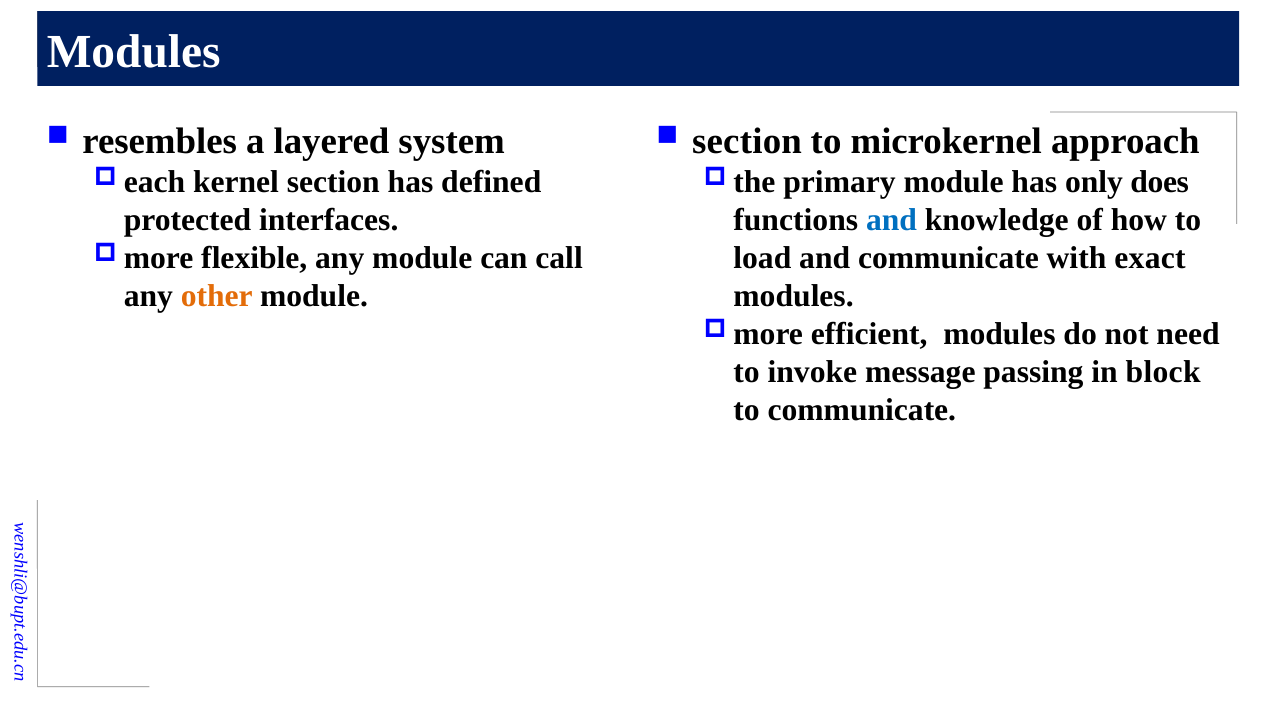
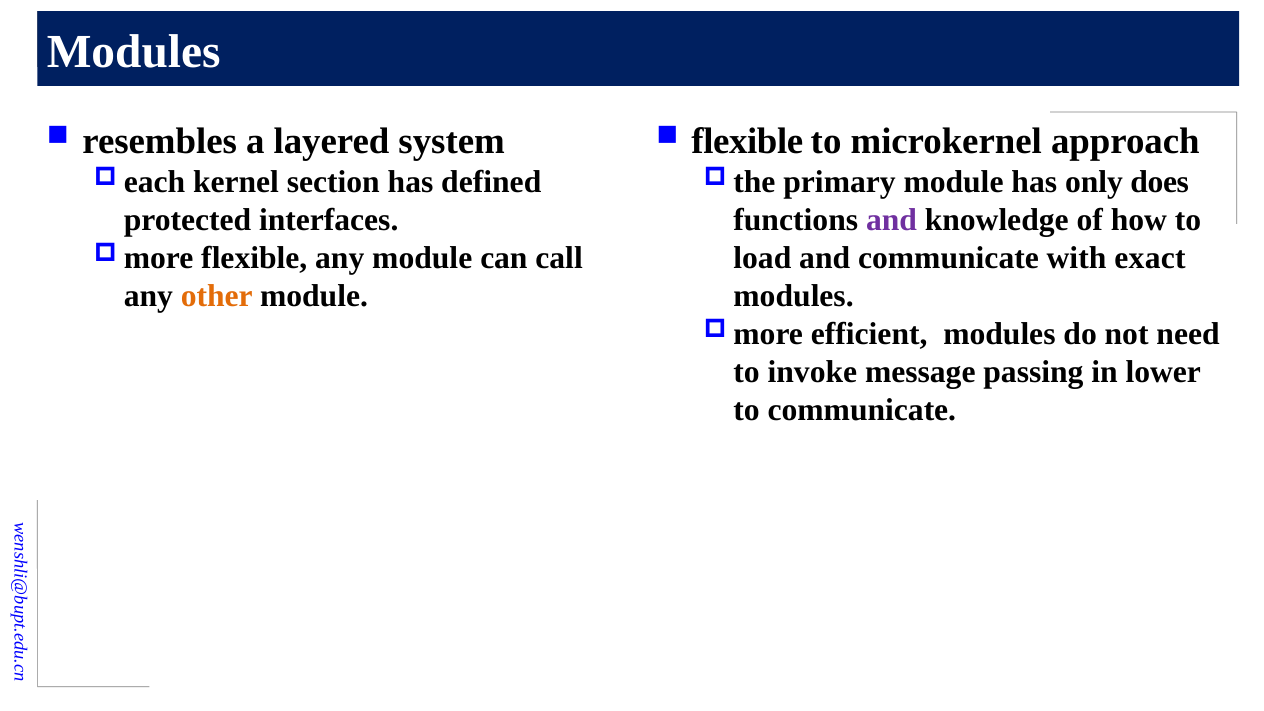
section: section -> flexible (747, 141)
and colour: blue -> purple (891, 220)
block: block -> lower (1163, 372)
